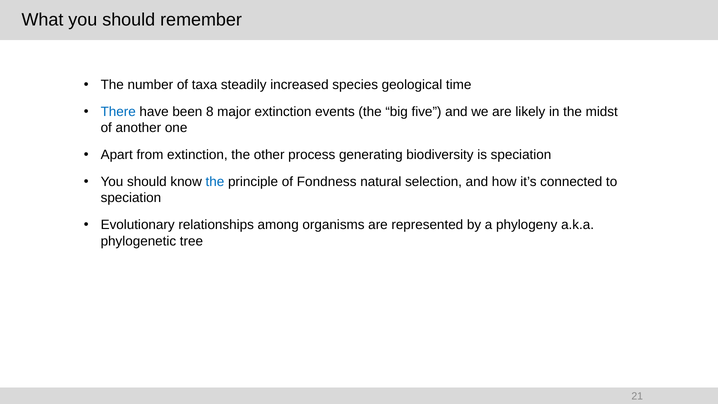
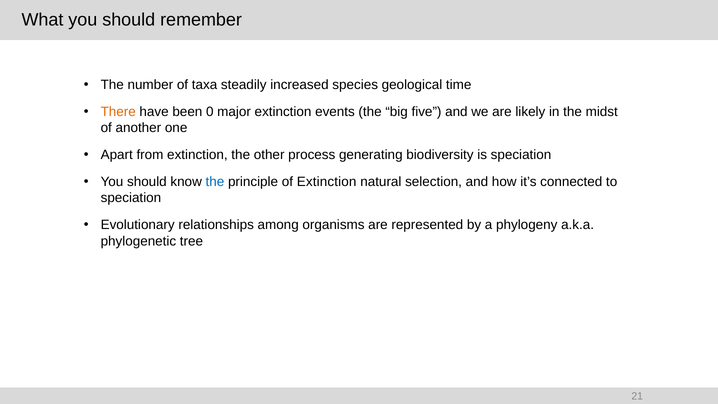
There colour: blue -> orange (118, 112)
8: 8 -> 0 (210, 112)
of Fondness: Fondness -> Extinction (327, 182)
